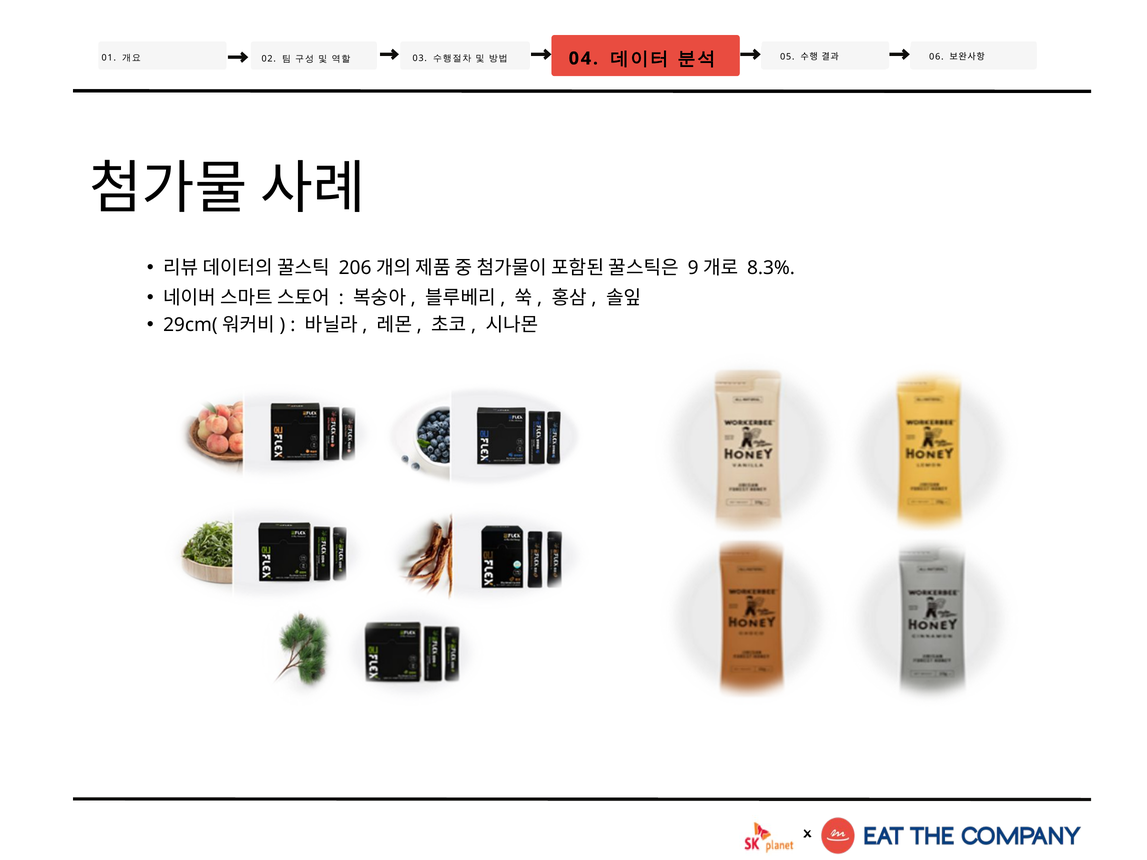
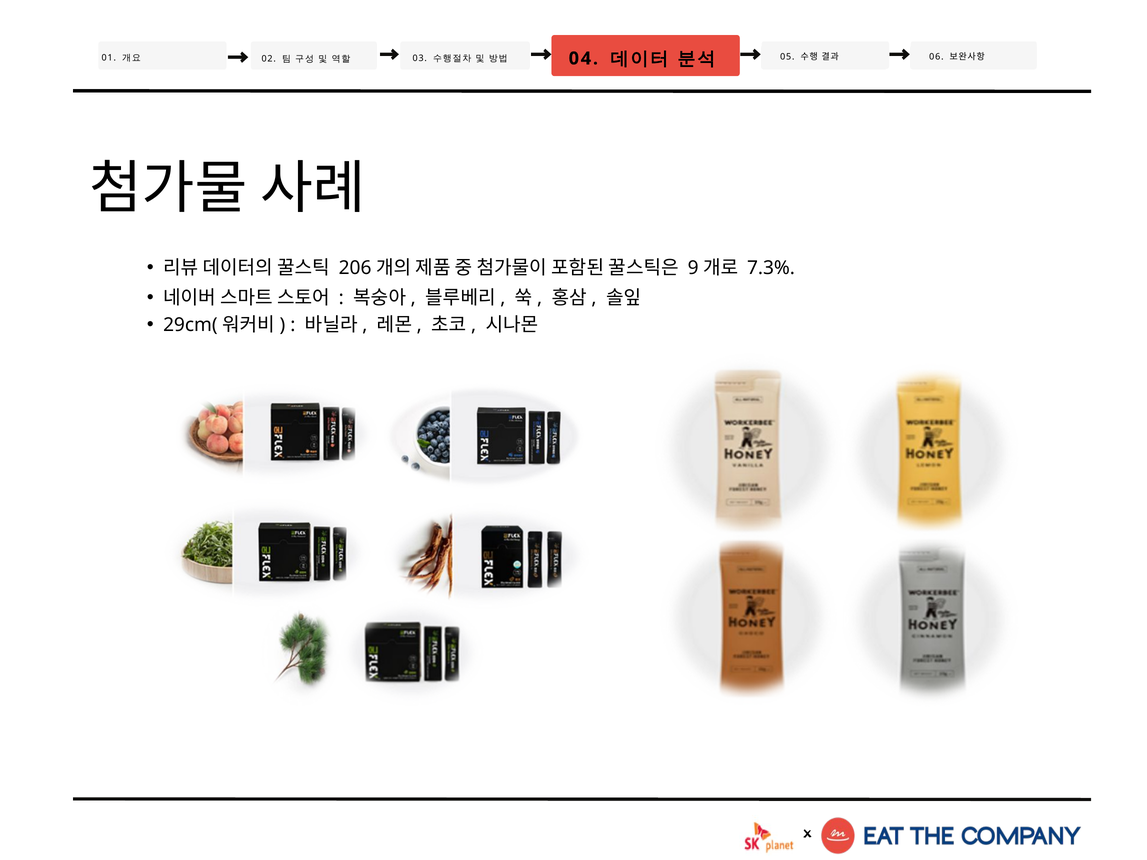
8.3%: 8.3% -> 7.3% (771, 268)
